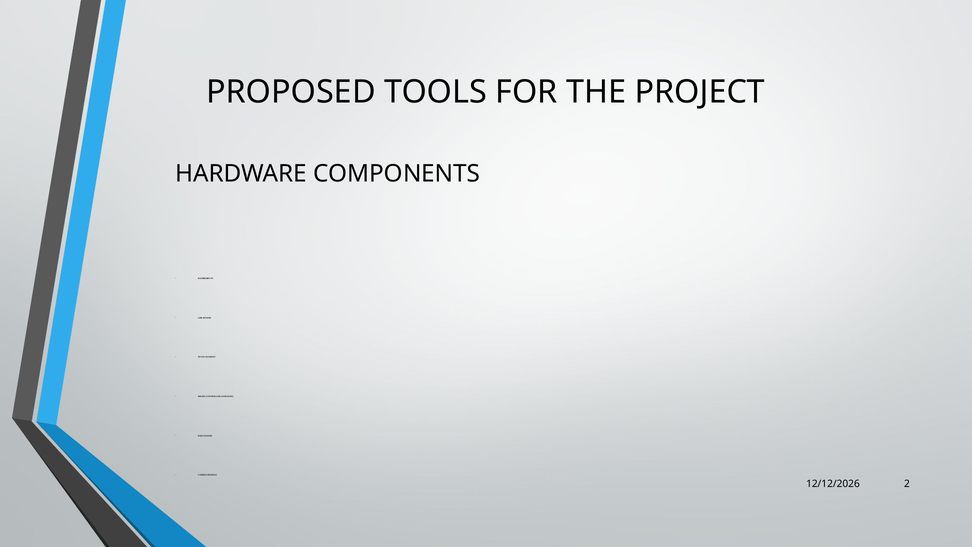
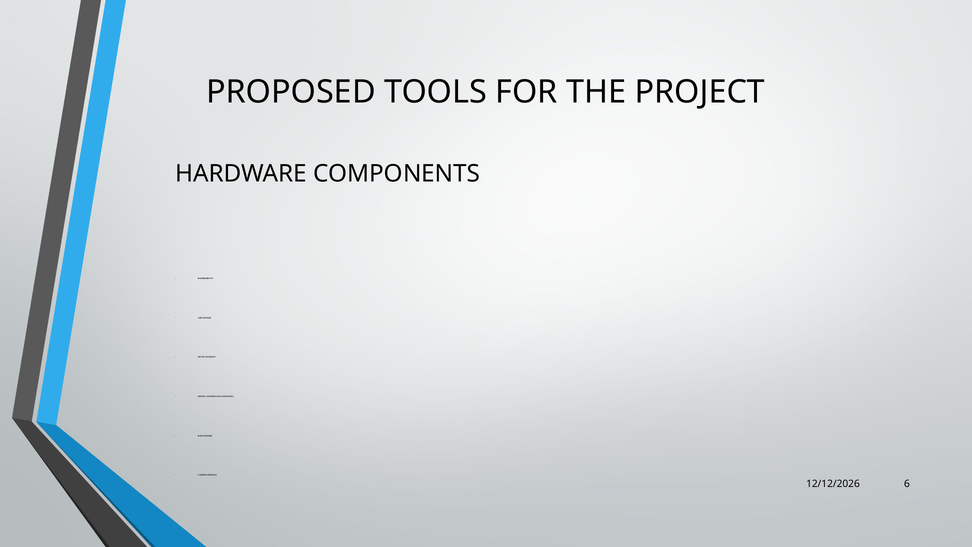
2: 2 -> 6 (907, 483)
